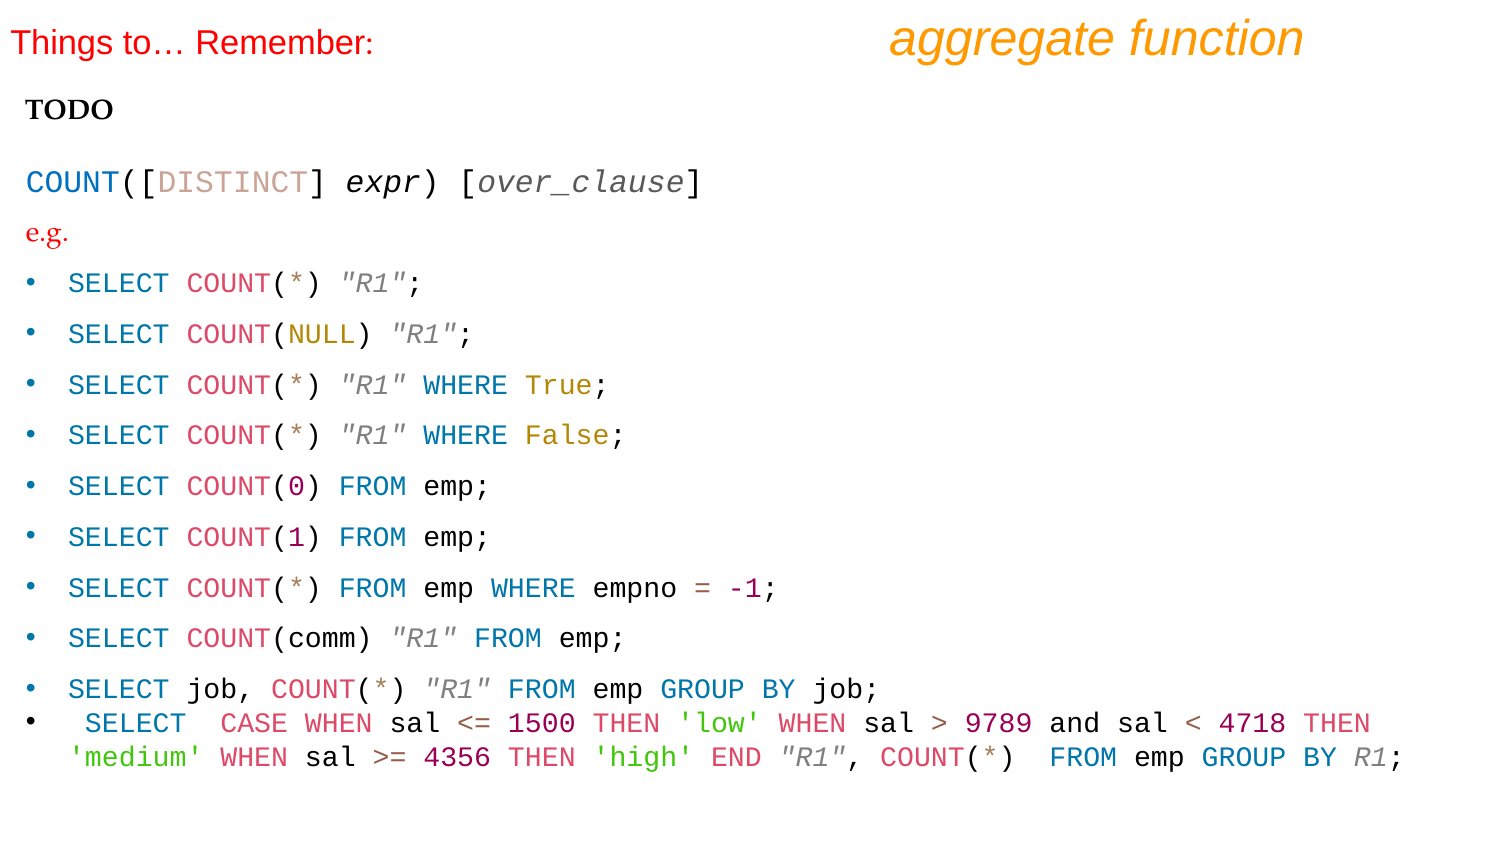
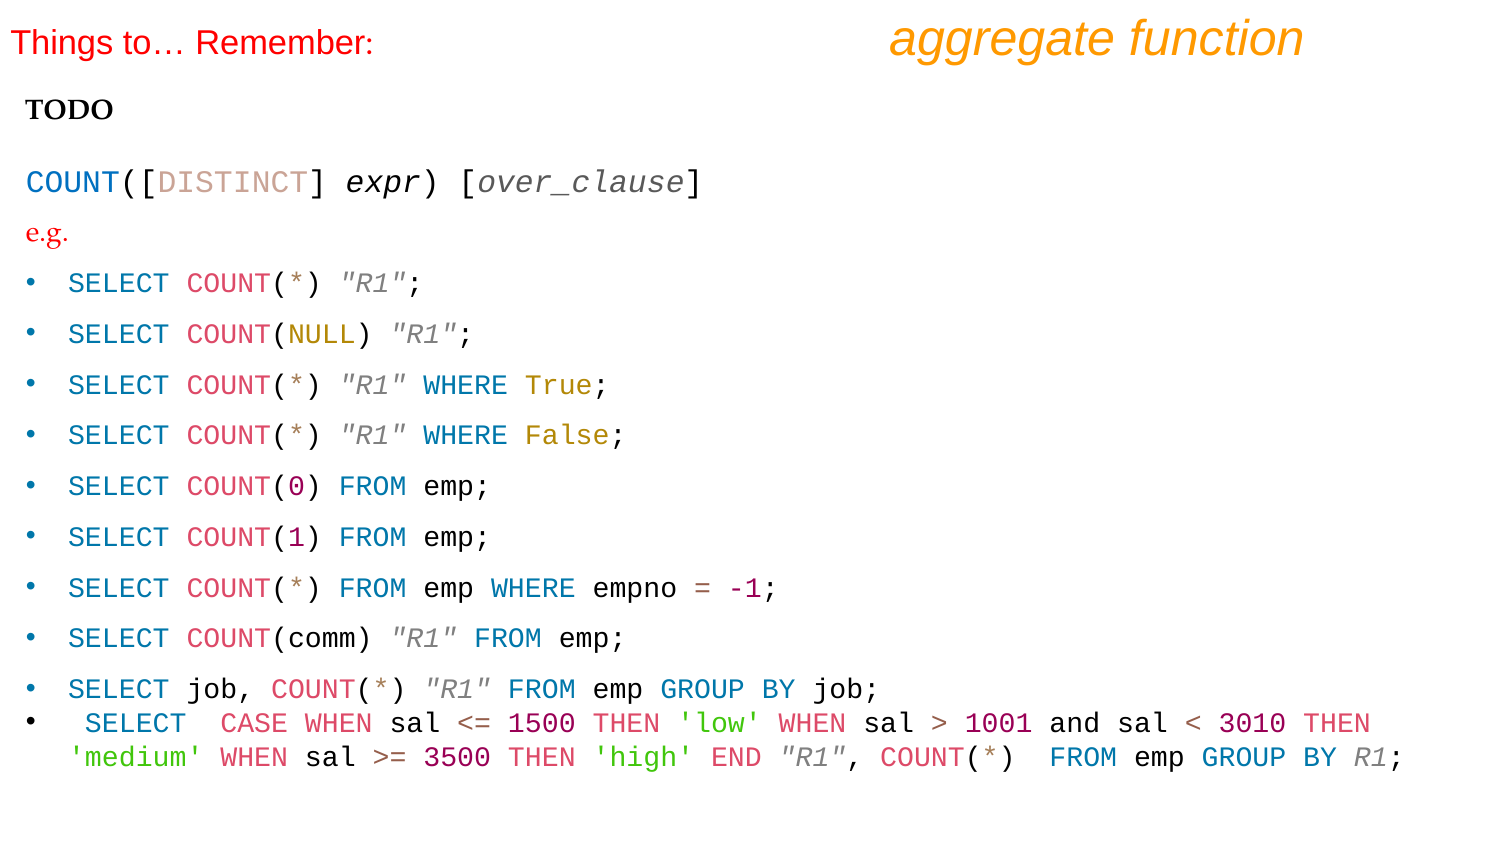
9789: 9789 -> 1001 (999, 723)
4718: 4718 -> 3010 (1252, 723)
4356: 4356 -> 3500 (457, 757)
